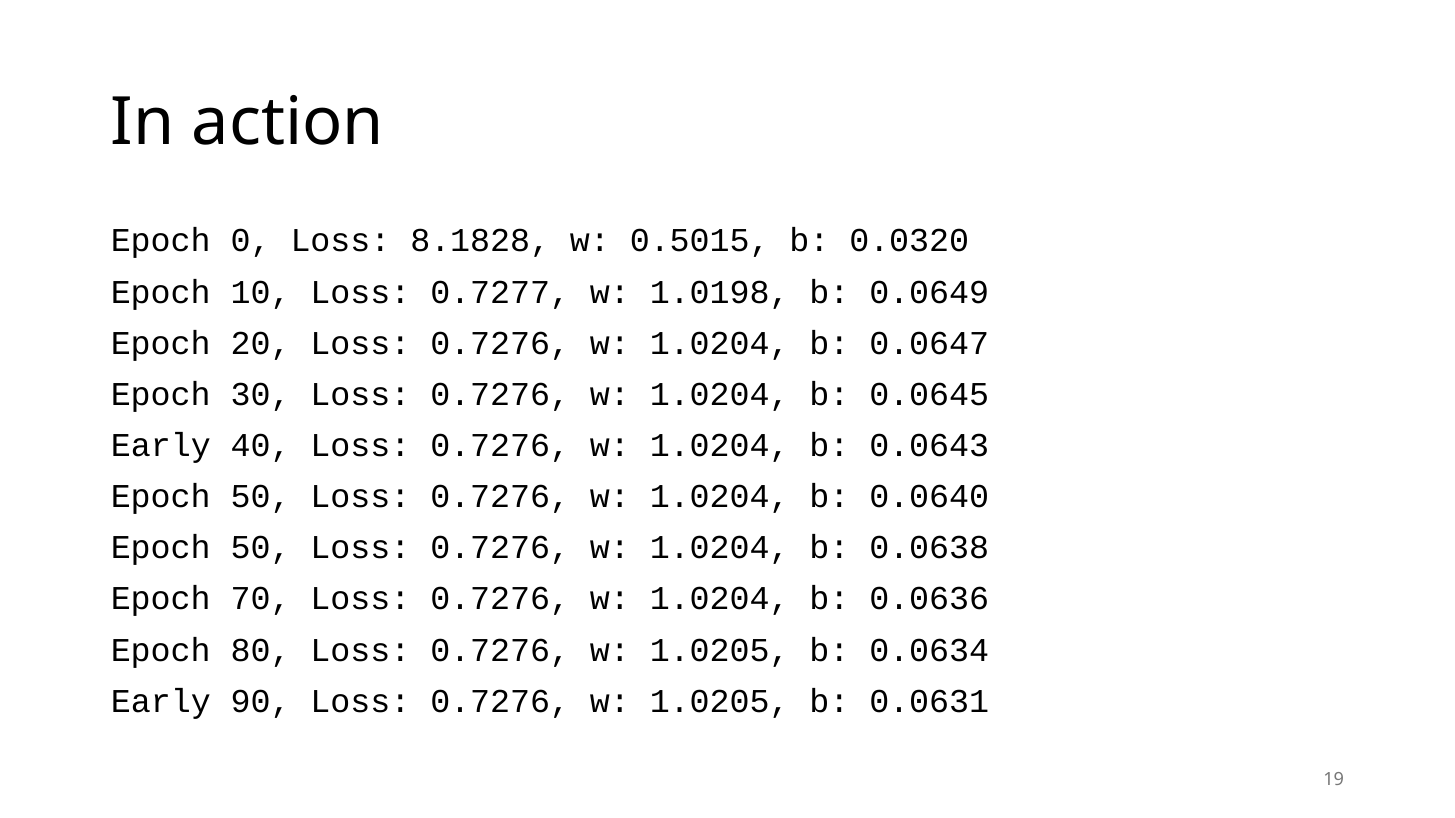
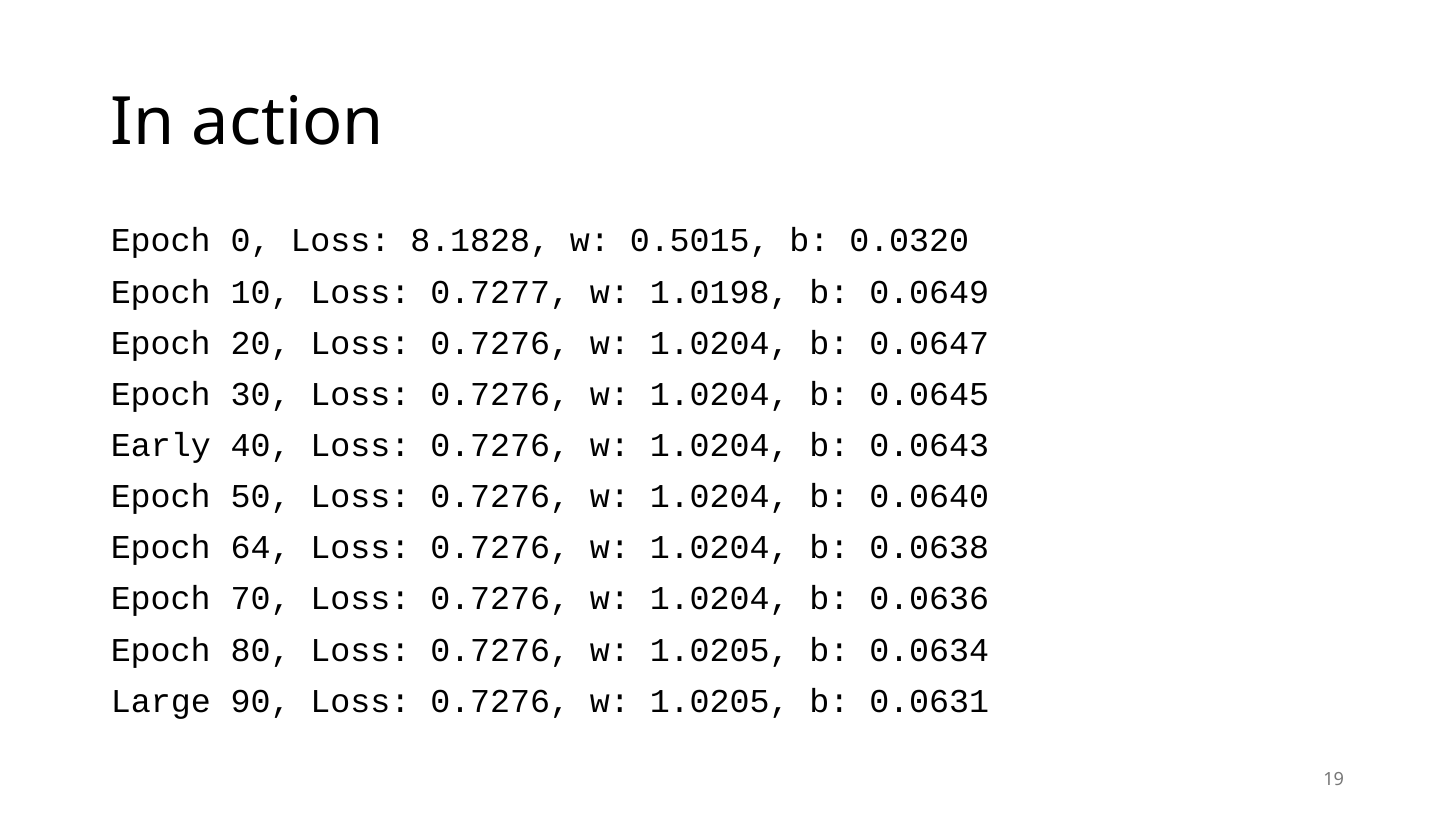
50: 50 -> 64 (261, 548)
Early: Early -> Large (161, 702)
